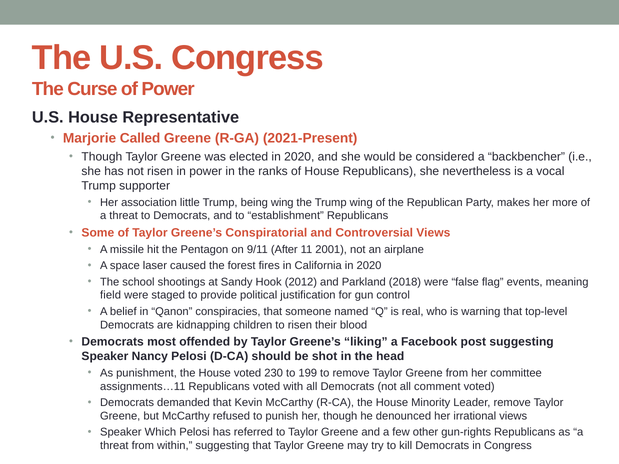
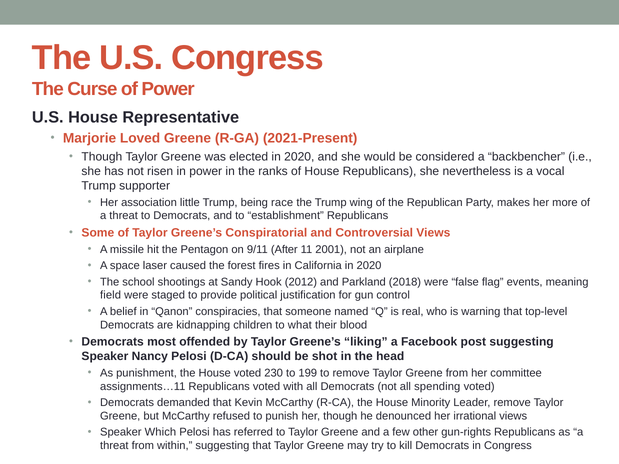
Called: Called -> Loved (140, 138)
being wing: wing -> race (282, 202)
to risen: risen -> what (300, 325)
comment: comment -> spending (437, 387)
